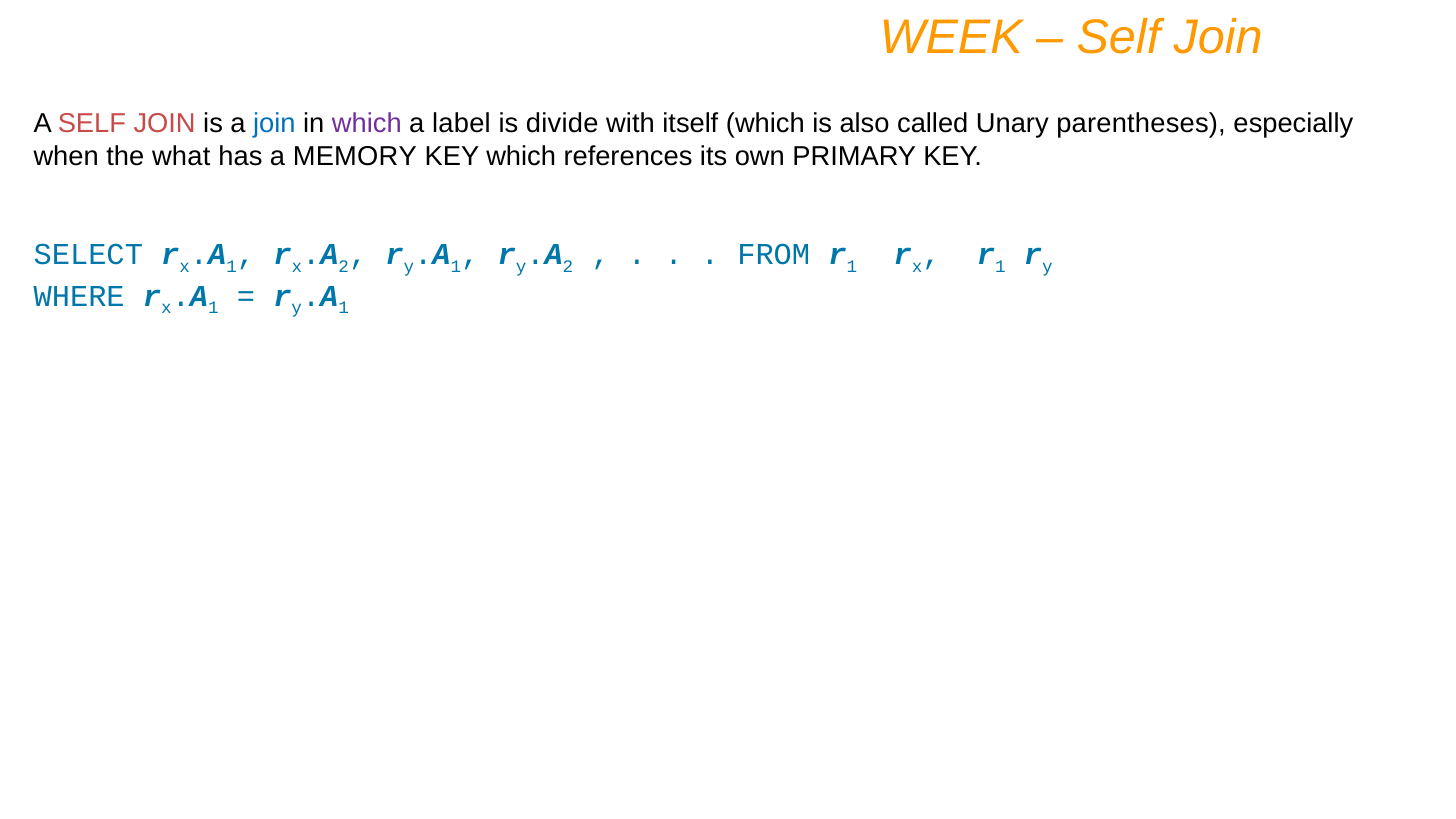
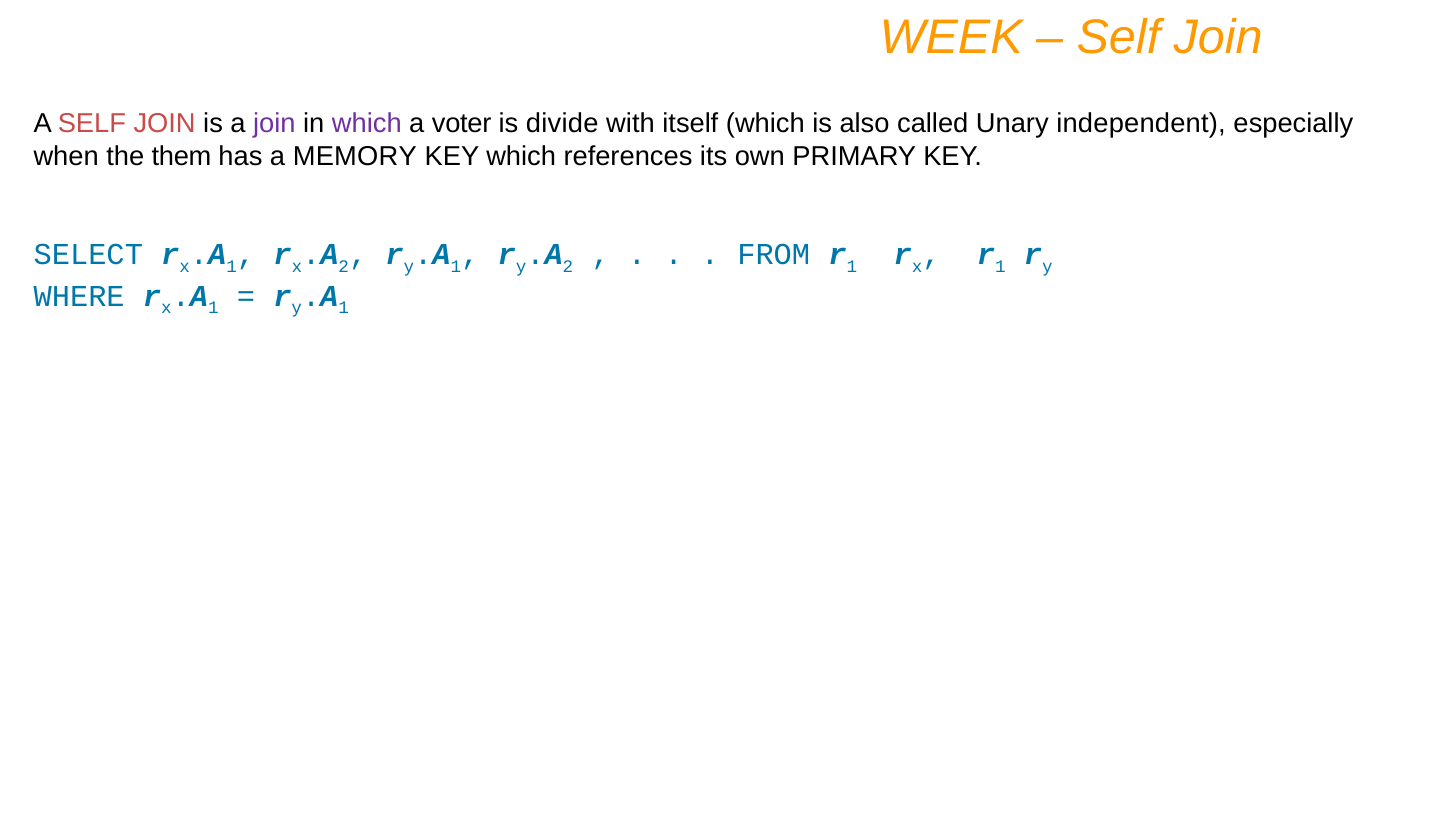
join colour: blue -> purple (274, 124)
label: label -> voter (462, 124)
parentheses: parentheses -> independent (1141, 124)
what: what -> them (182, 156)
